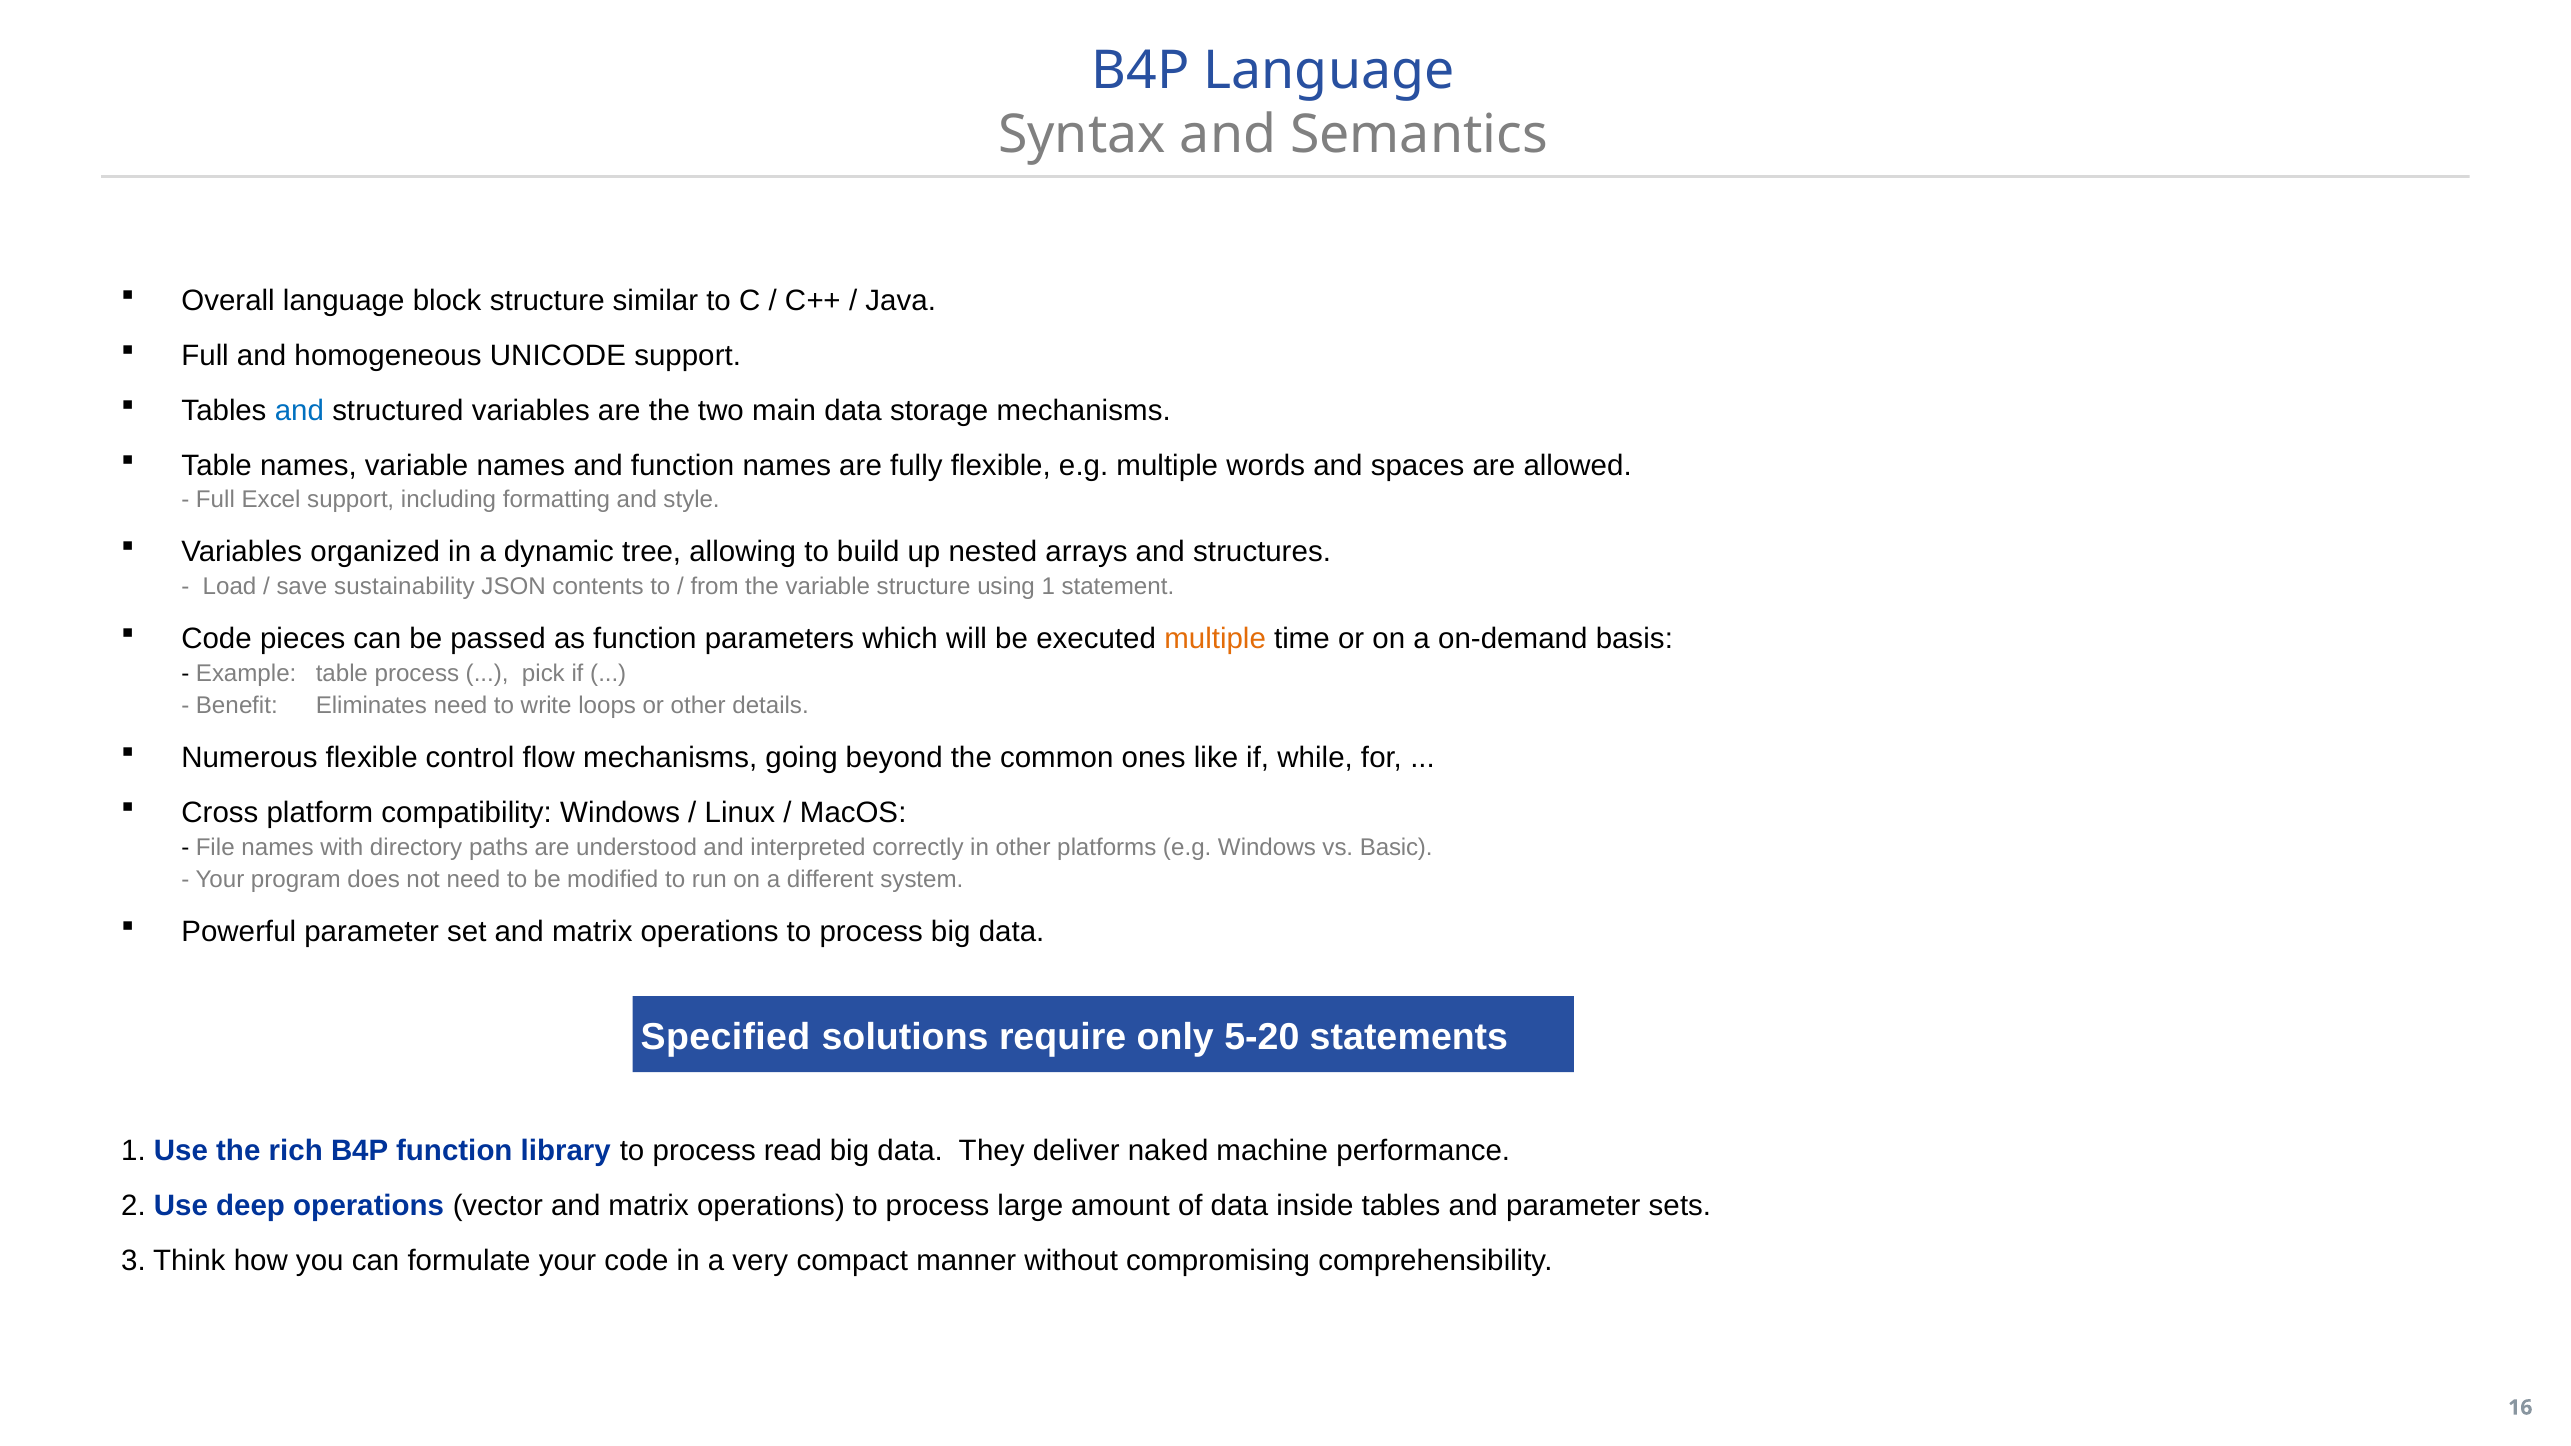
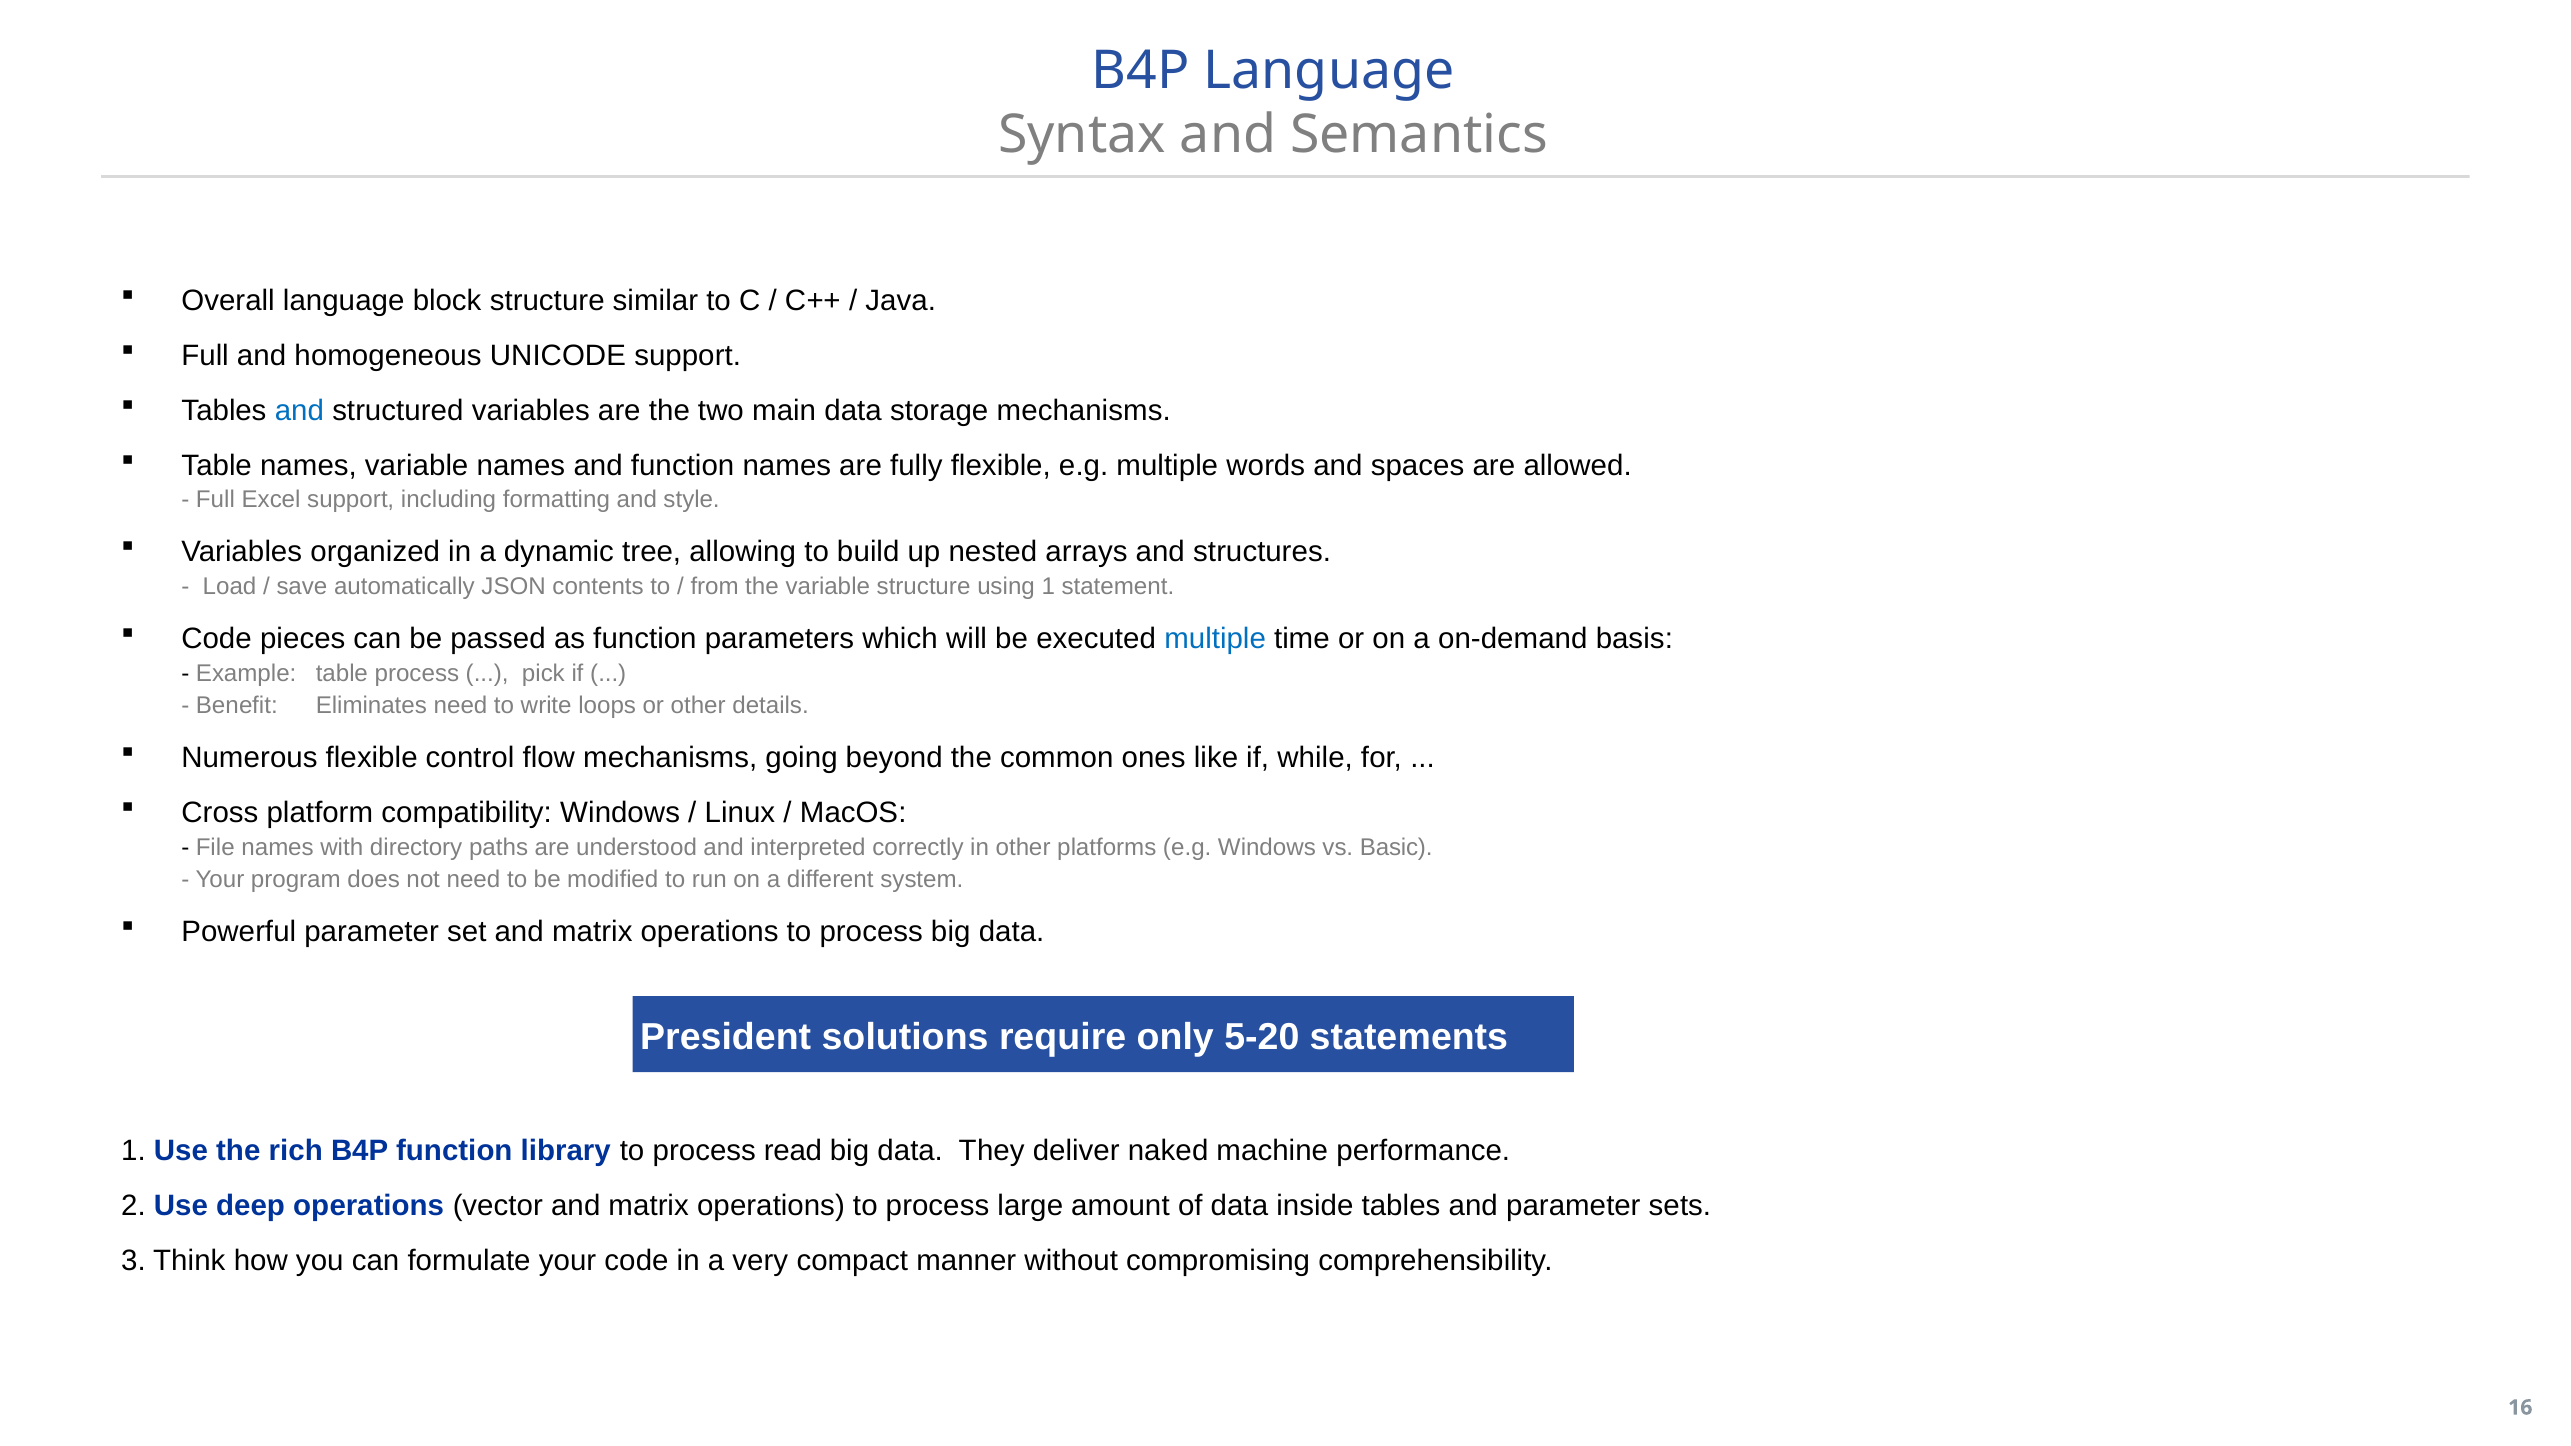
sustainability: sustainability -> automatically (404, 587)
multiple colour: orange -> blue (1215, 639)
Specified: Specified -> President (726, 1037)
